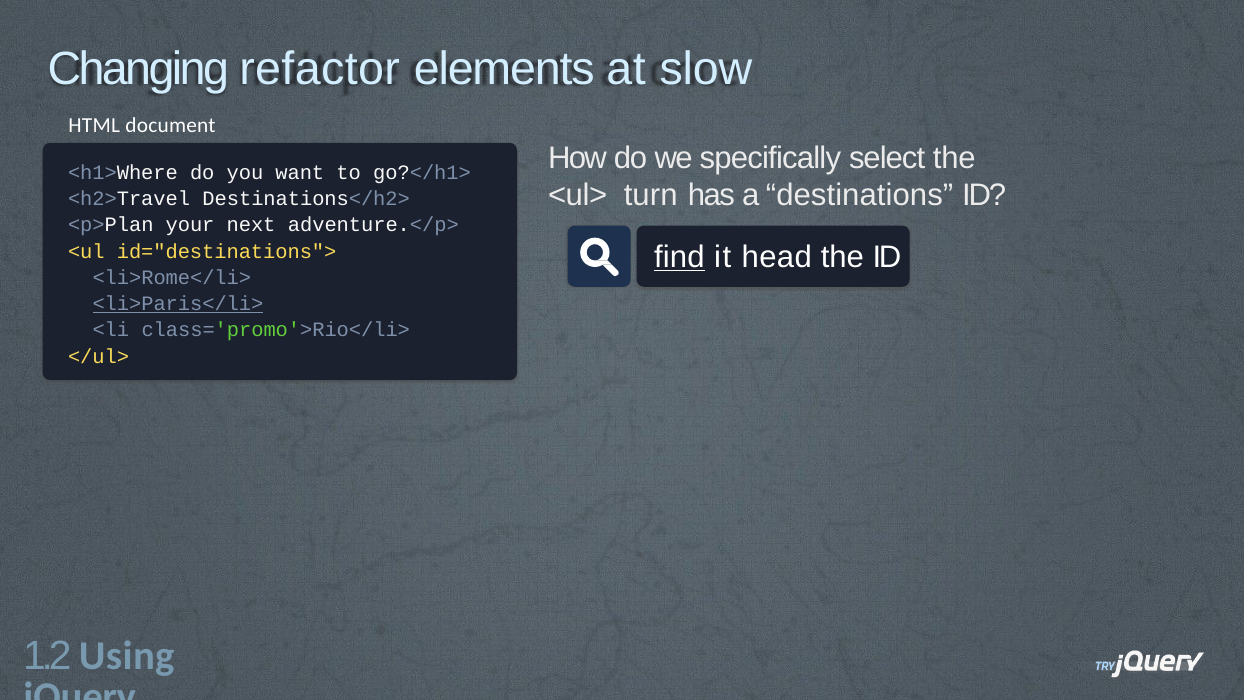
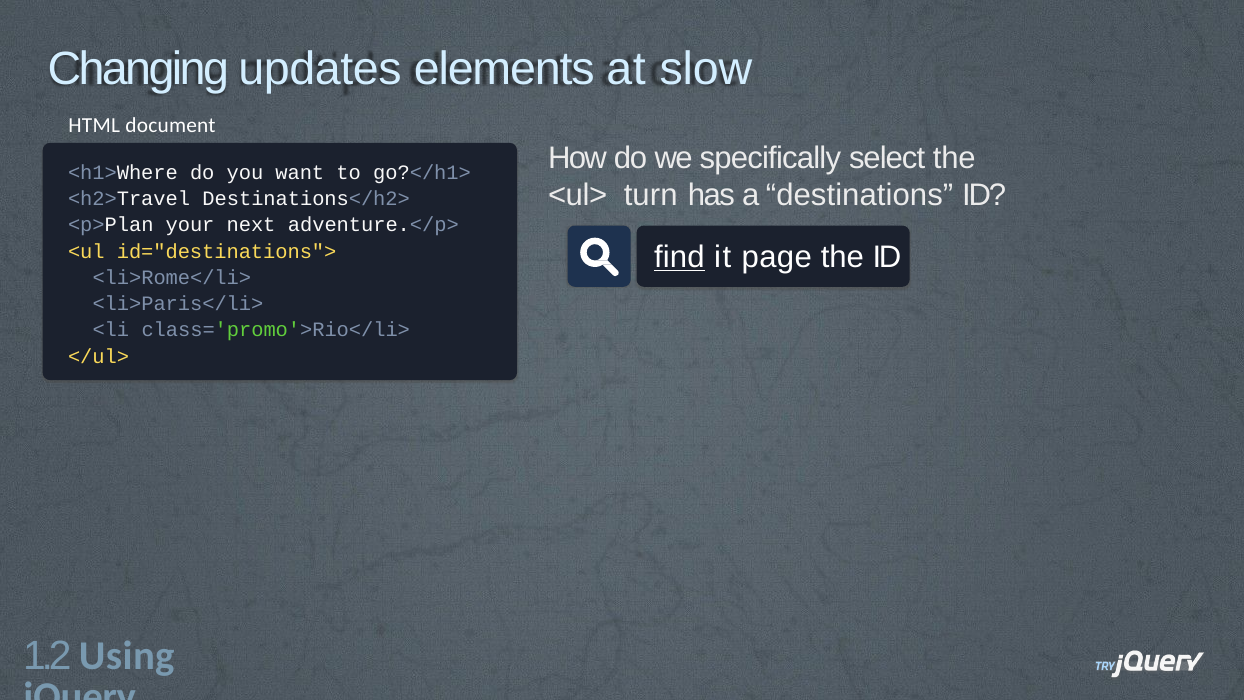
refactor: refactor -> updates (320, 69)
head: head -> page (777, 257)
<li>Paris</li> underline: present -> none (178, 304)
